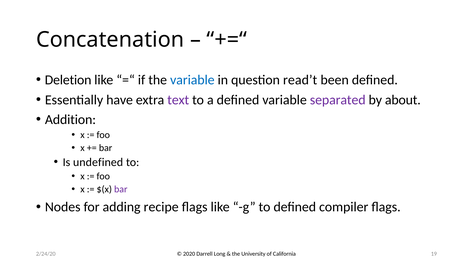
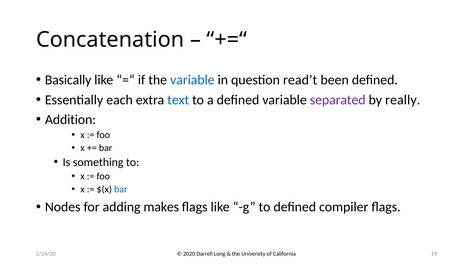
Deletion: Deletion -> Basically (68, 80)
have: have -> each (120, 100)
text colour: purple -> blue (178, 100)
about: about -> really (403, 100)
undefined: undefined -> something (98, 162)
bar colour: purple -> blue (121, 189)
recipe: recipe -> makes (161, 207)
